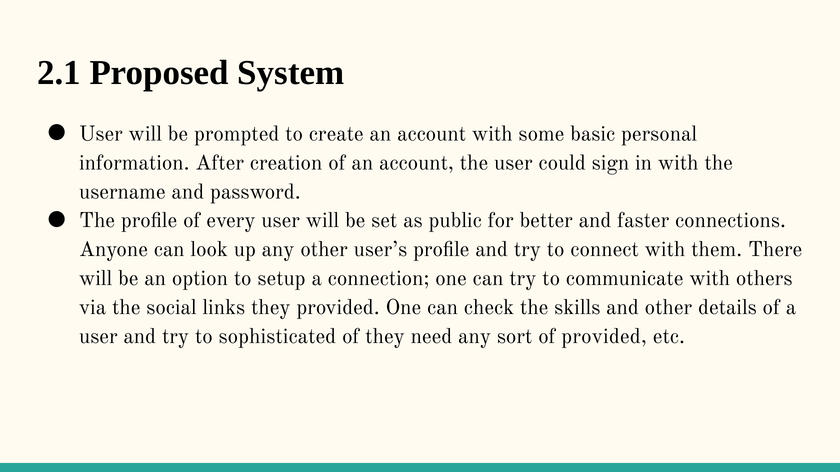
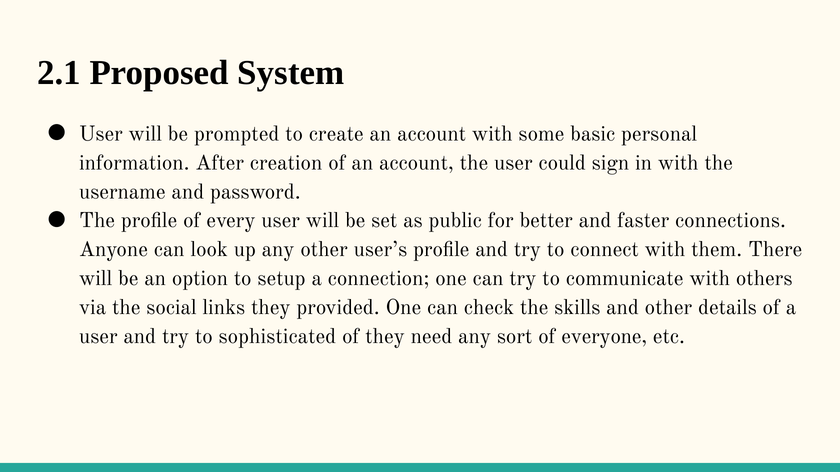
of provided: provided -> everyone (604, 337)
